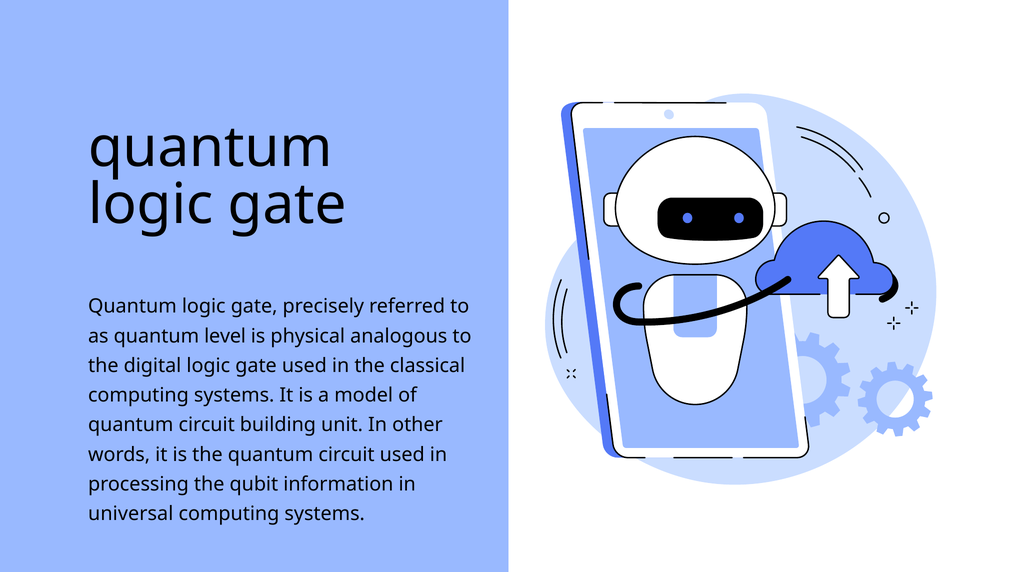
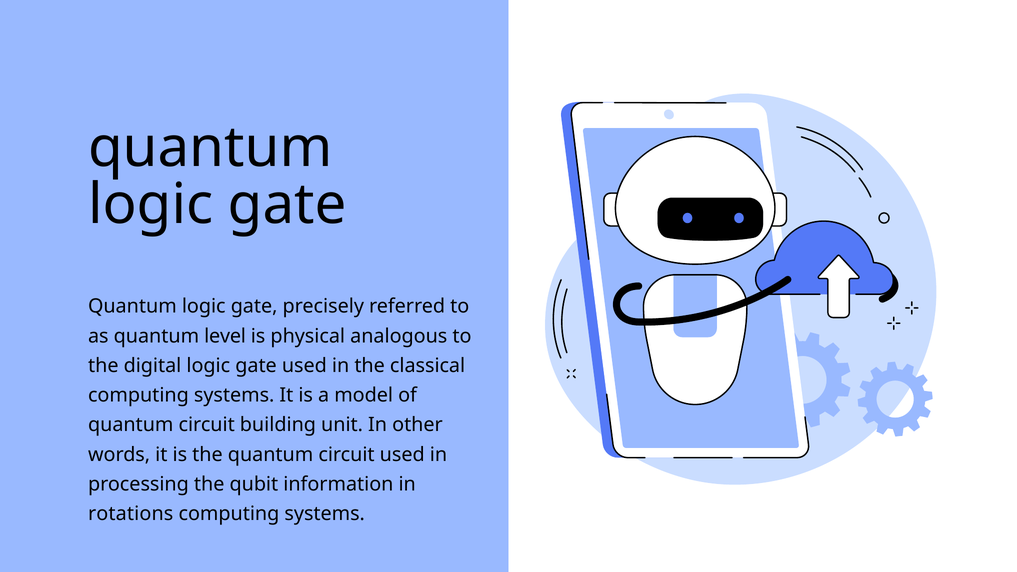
universal: universal -> rotations (131, 514)
